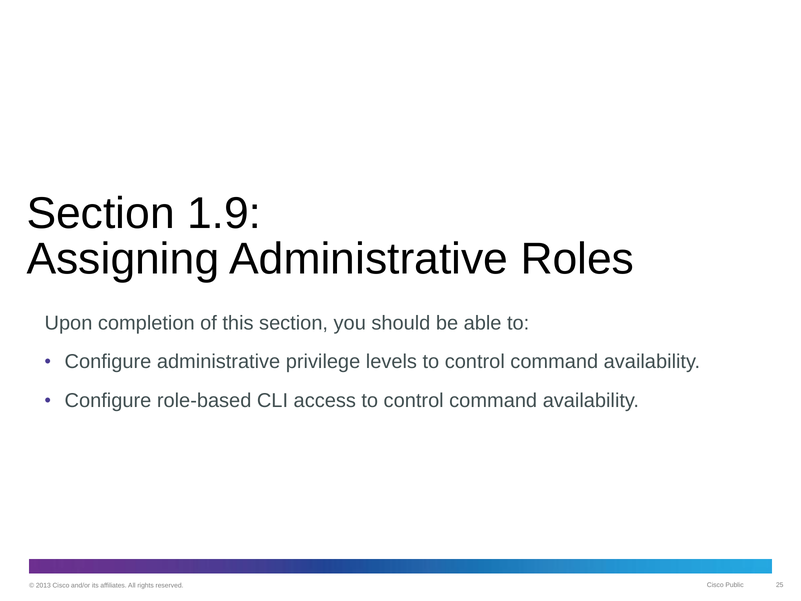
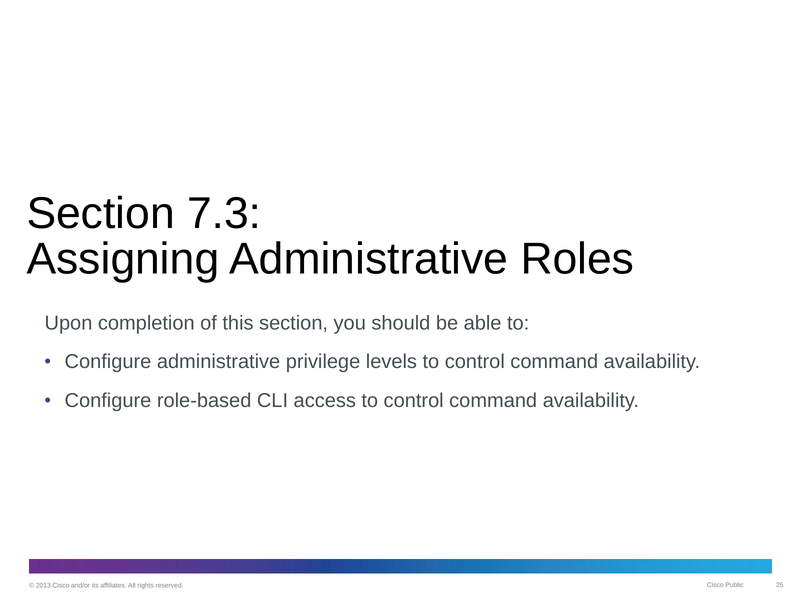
1.9: 1.9 -> 7.3 (224, 213)
